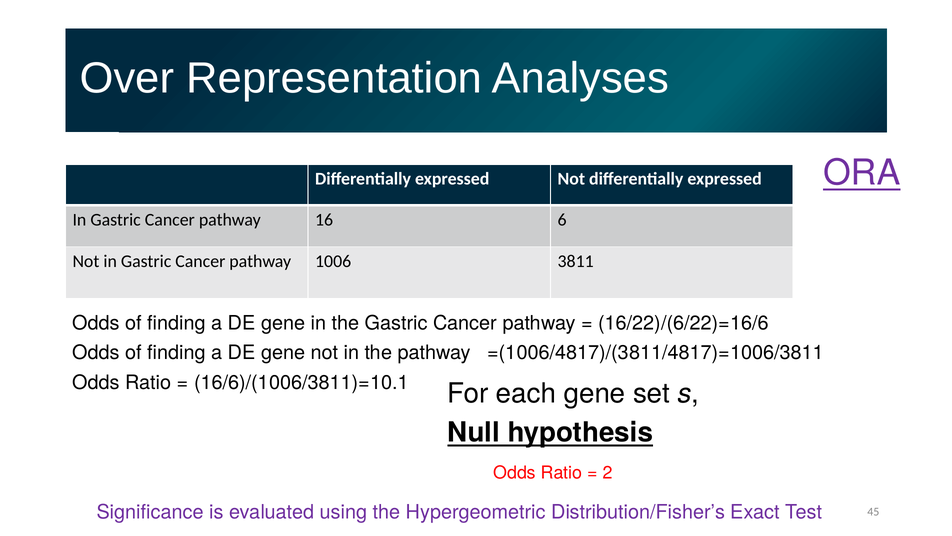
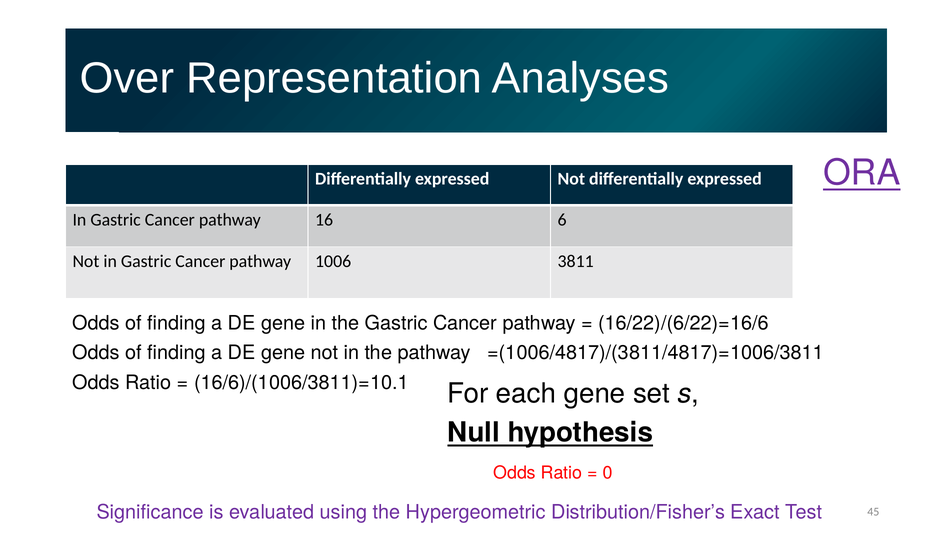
2: 2 -> 0 (608, 473)
